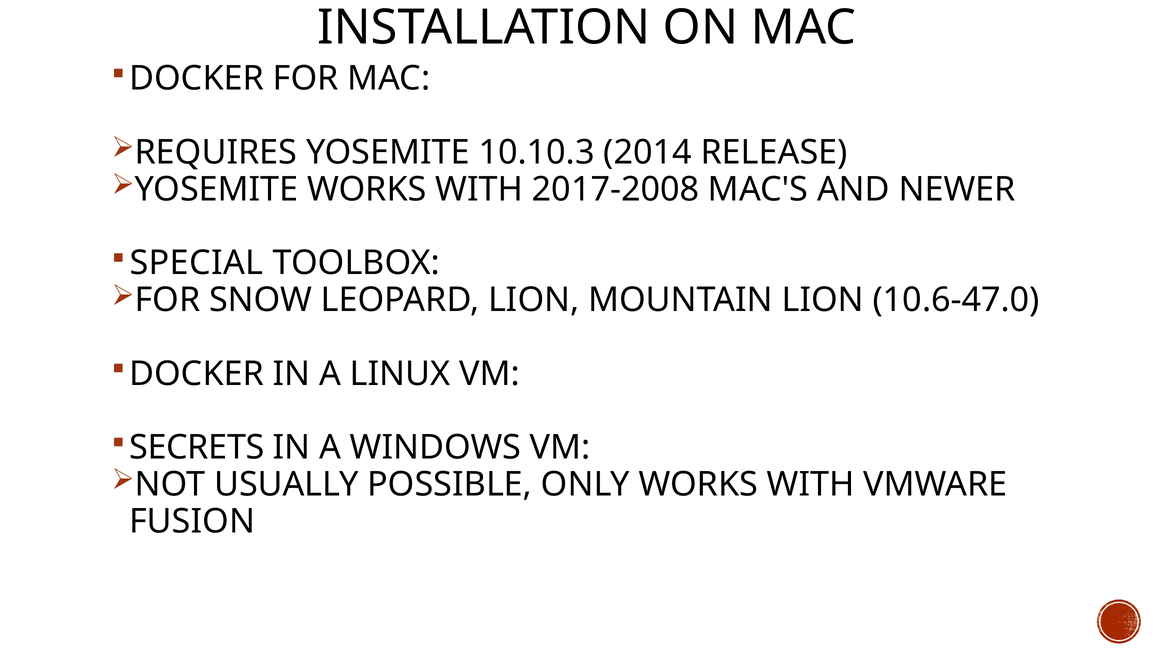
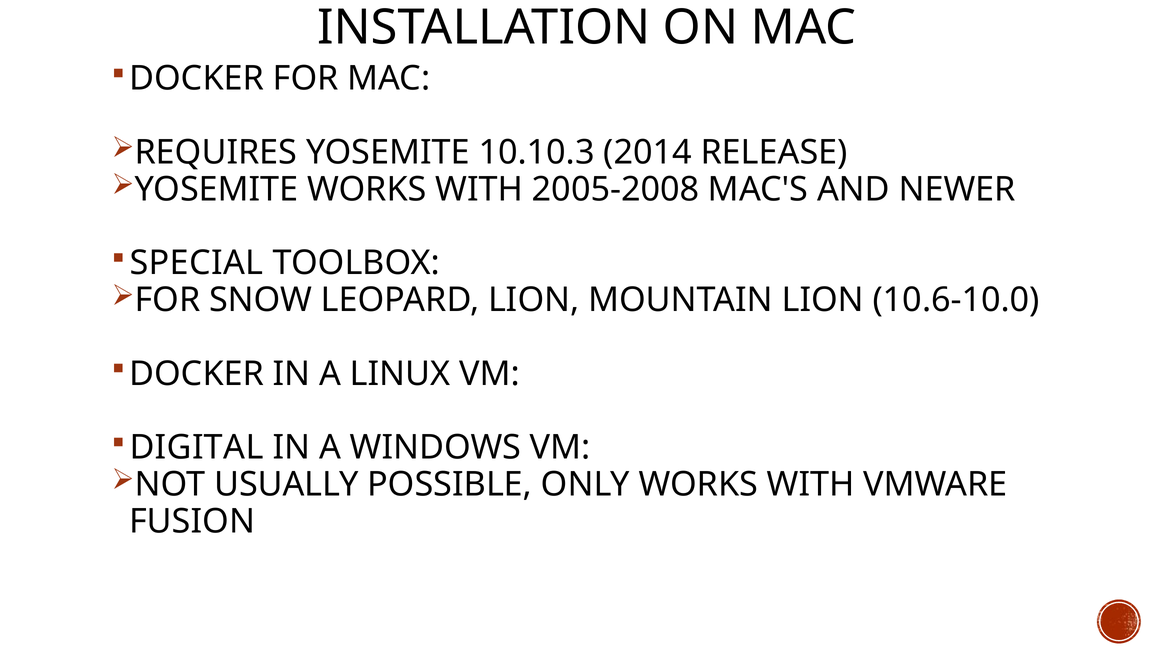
2017-2008: 2017-2008 -> 2005-2008 (616, 189)
10.6-47.0: 10.6-47.0 -> 10.6-10.0 (956, 300)
SECRETS: SECRETS -> DIGITAL (196, 447)
